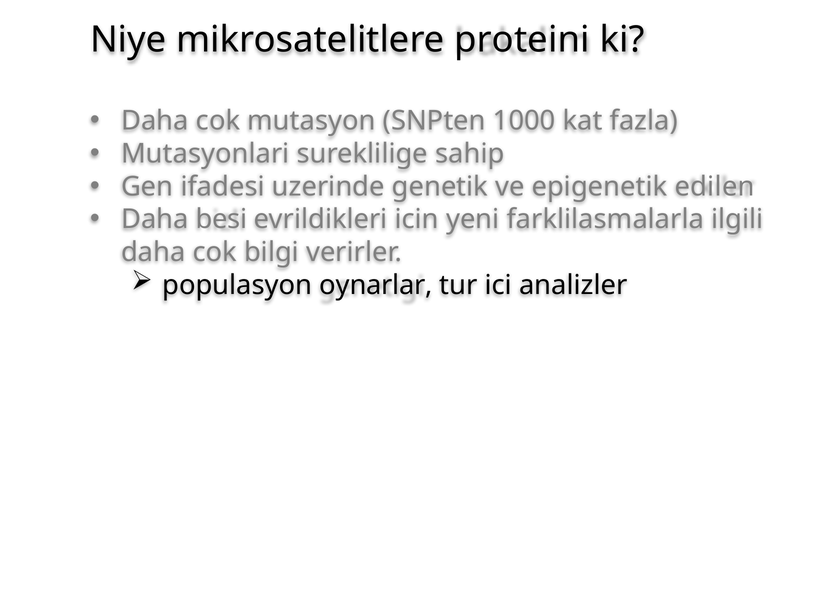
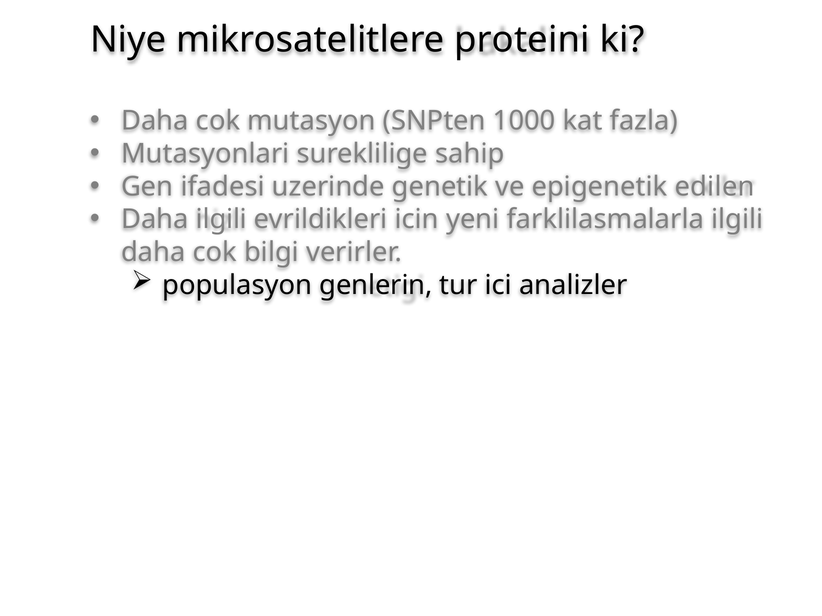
Daha besi: besi -> ilgili (221, 220)
oynarlar: oynarlar -> genlerin (376, 285)
